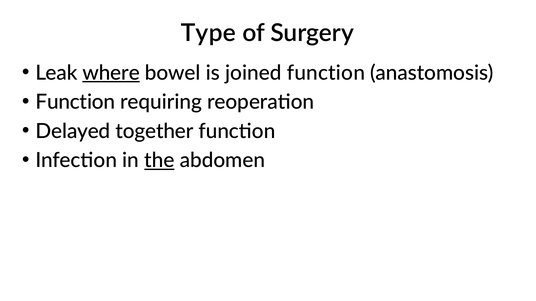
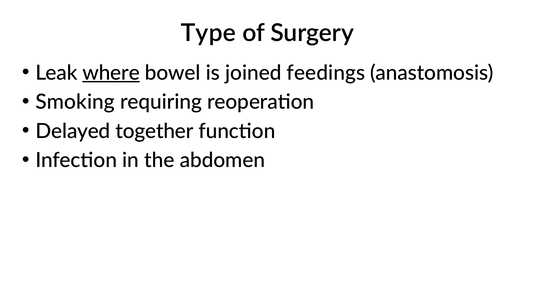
joined function: function -> feedings (326, 73)
Function: Function -> Smoking (75, 102)
the underline: present -> none (159, 161)
